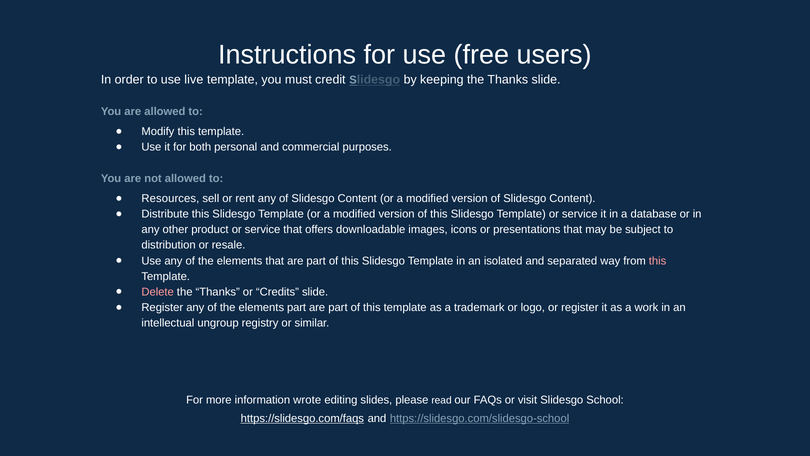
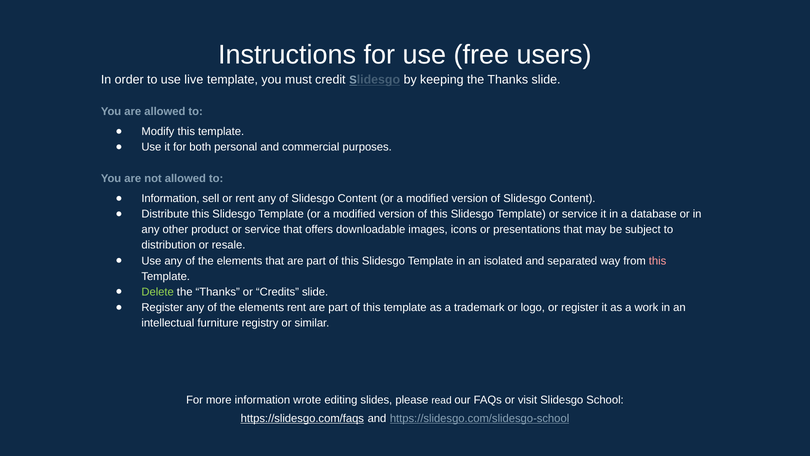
Resources: Resources -> Information (170, 198)
Delete colour: pink -> light green (158, 292)
elements part: part -> rent (297, 307)
ungroup: ungroup -> furniture (218, 323)
